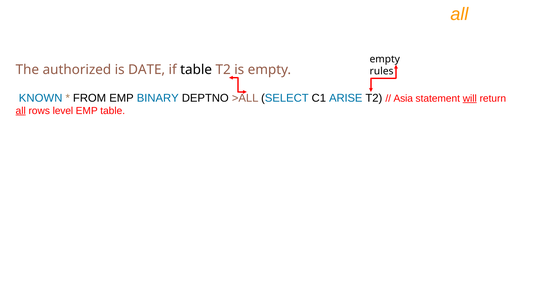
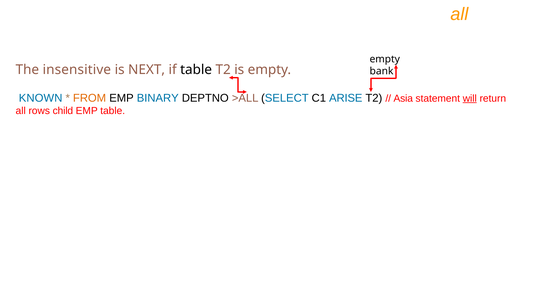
authorized: authorized -> insensitive (77, 70)
DATE: DATE -> NEXT (147, 70)
rules: rules -> bank (382, 71)
FROM colour: black -> orange (90, 98)
all underline: present -> none (21, 111)
level: level -> child (63, 111)
